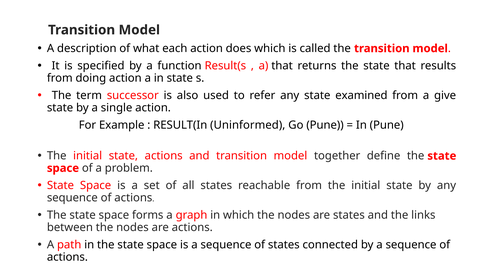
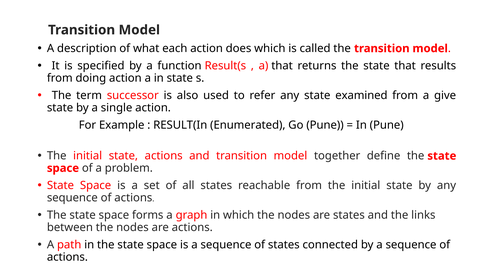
Uninformed: Uninformed -> Enumerated (248, 125)
